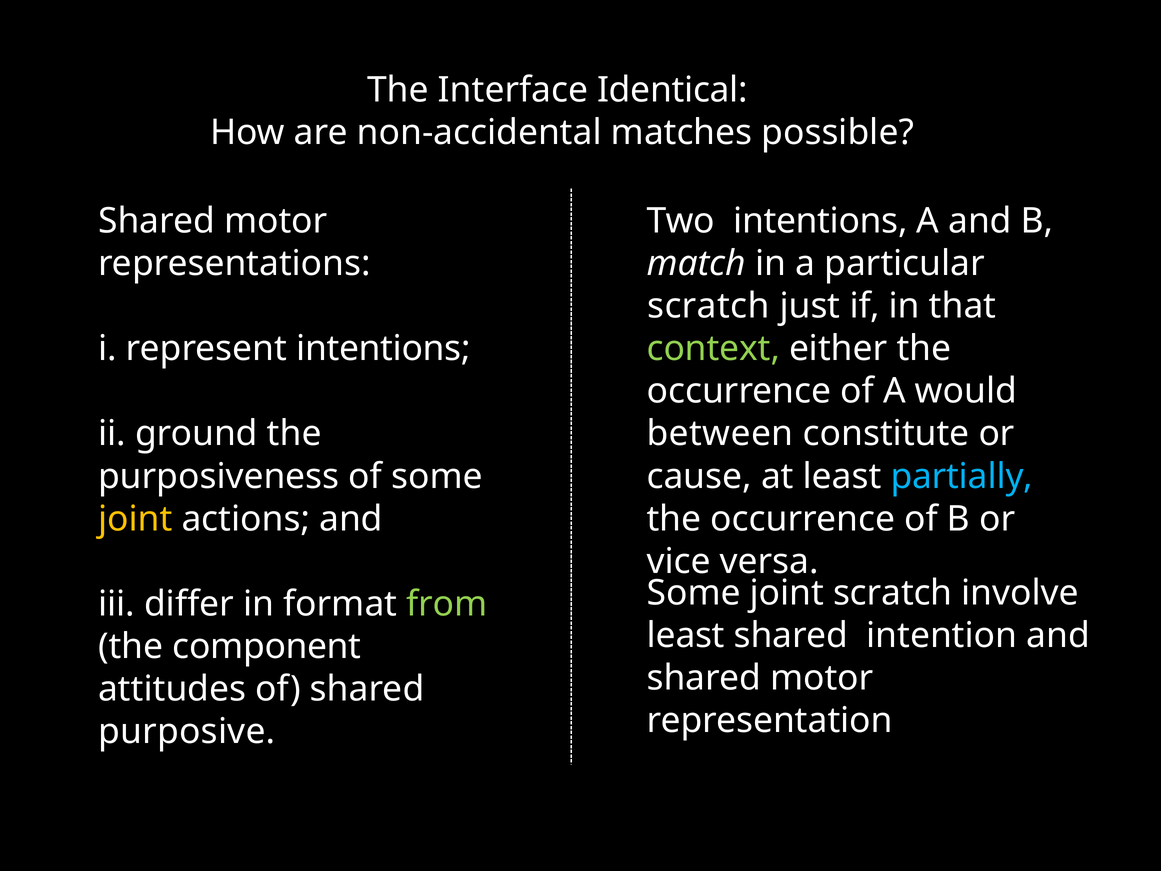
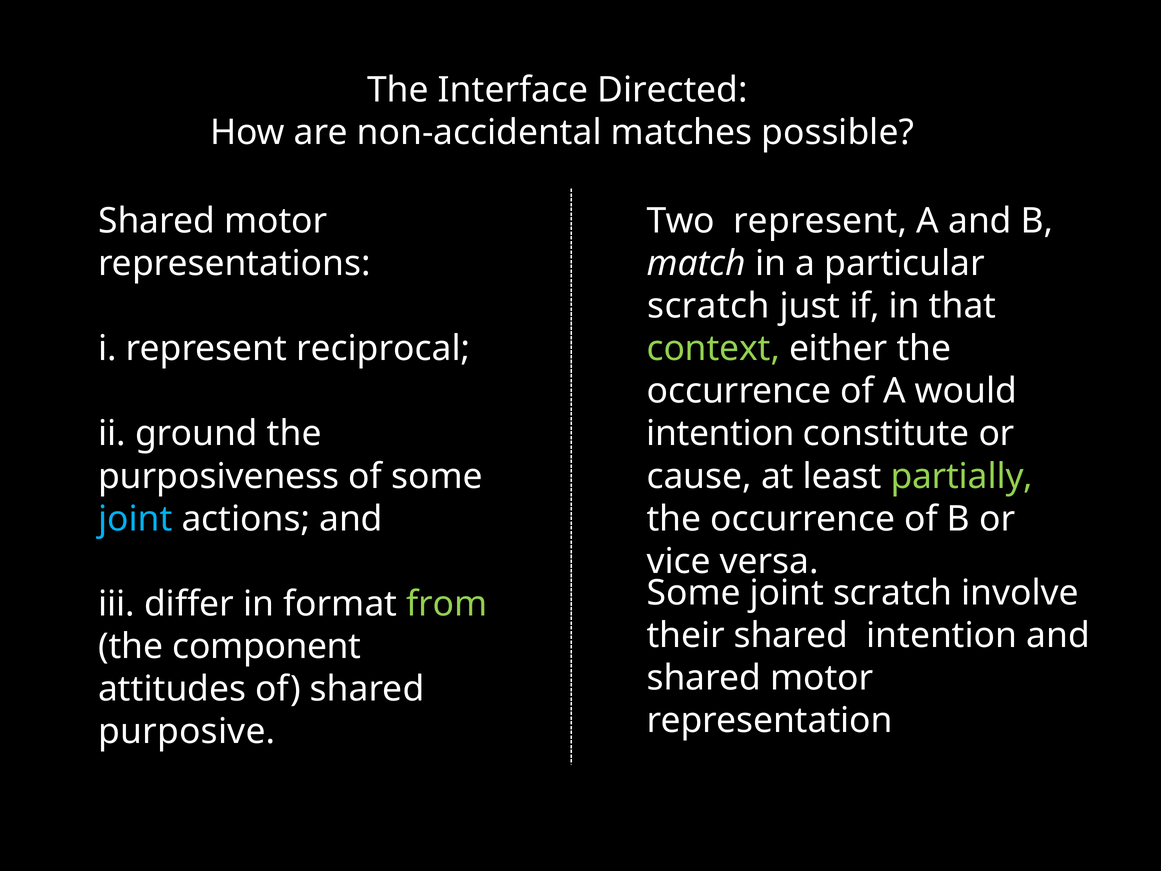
Identical: Identical -> Directed (672, 90)
Two intentions: intentions -> represent (820, 221)
represent intentions: intentions -> reciprocal (383, 349)
between: between -> intention (720, 434)
partially colour: light blue -> light green (962, 476)
joint colour: yellow -> light blue (135, 519)
least: least -> their (686, 635)
